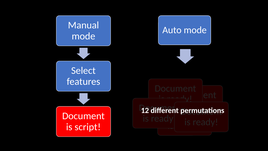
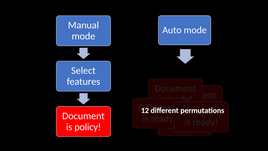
script: script -> policy (88, 127)
